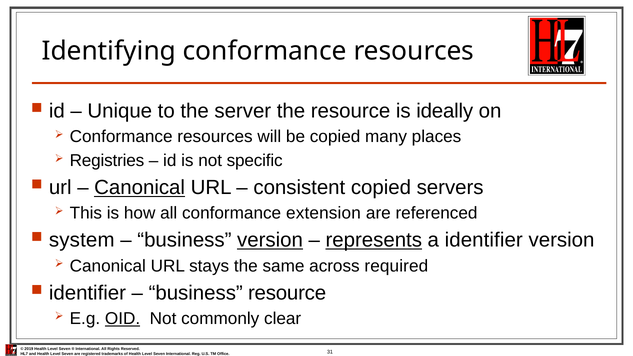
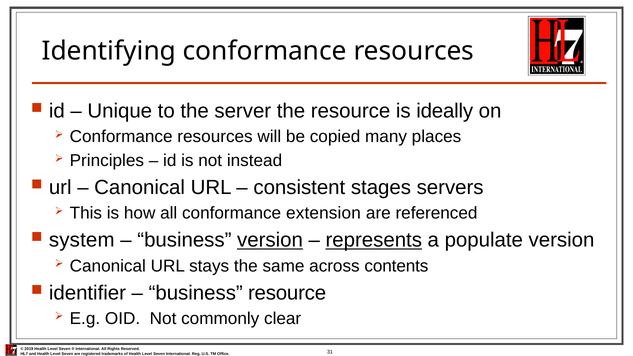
Registries: Registries -> Principles (107, 161)
specific: specific -> instead (255, 161)
Canonical underline: present -> none (140, 188)
consistent copied: copied -> stages (381, 188)
a identifier: identifier -> populate (484, 240)
required: required -> contents (396, 266)
OID underline: present -> none (123, 319)
